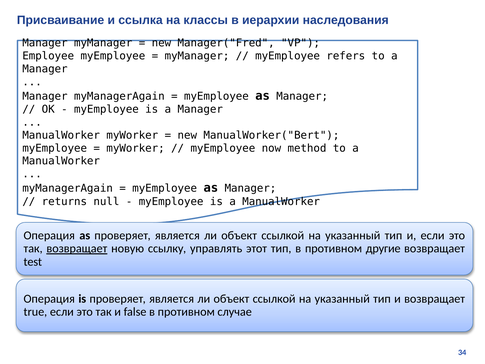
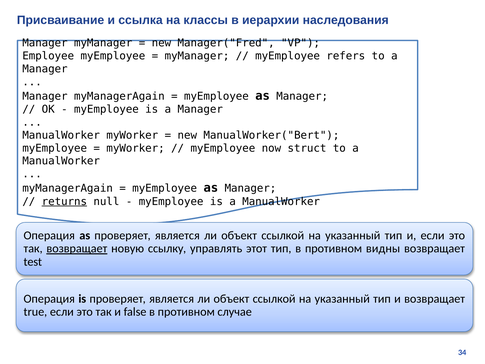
method: method -> struct (307, 148)
returns underline: none -> present (64, 201)
другие: другие -> видны (383, 248)
